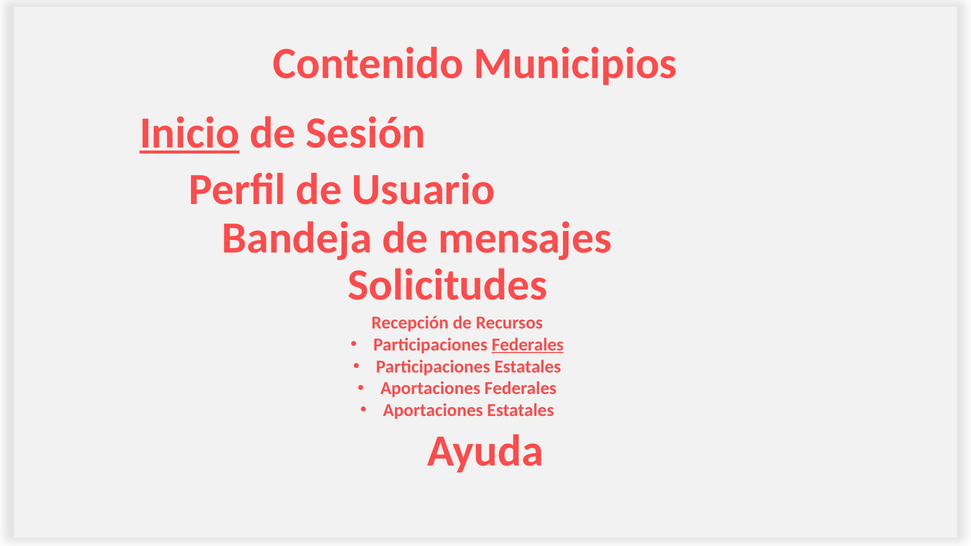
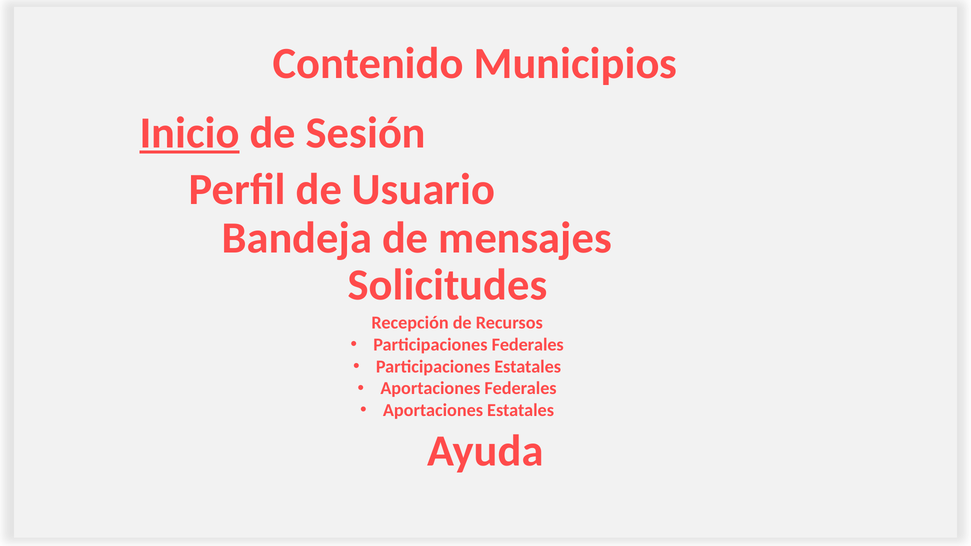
Federales underline: present -> none (528, 345)
